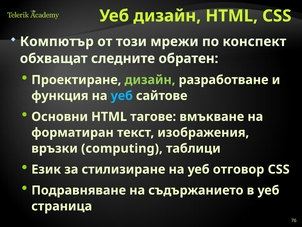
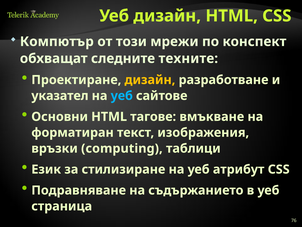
обратен: обратен -> техните (188, 58)
дизайн colour: light green -> yellow (150, 80)
функция: функция -> указател (60, 96)
отговор: отговор -> атрибут (239, 169)
